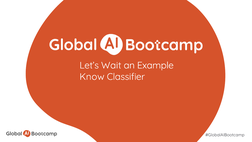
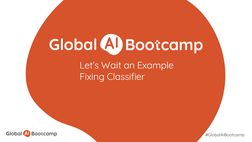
Know: Know -> Fixing (92, 77)
